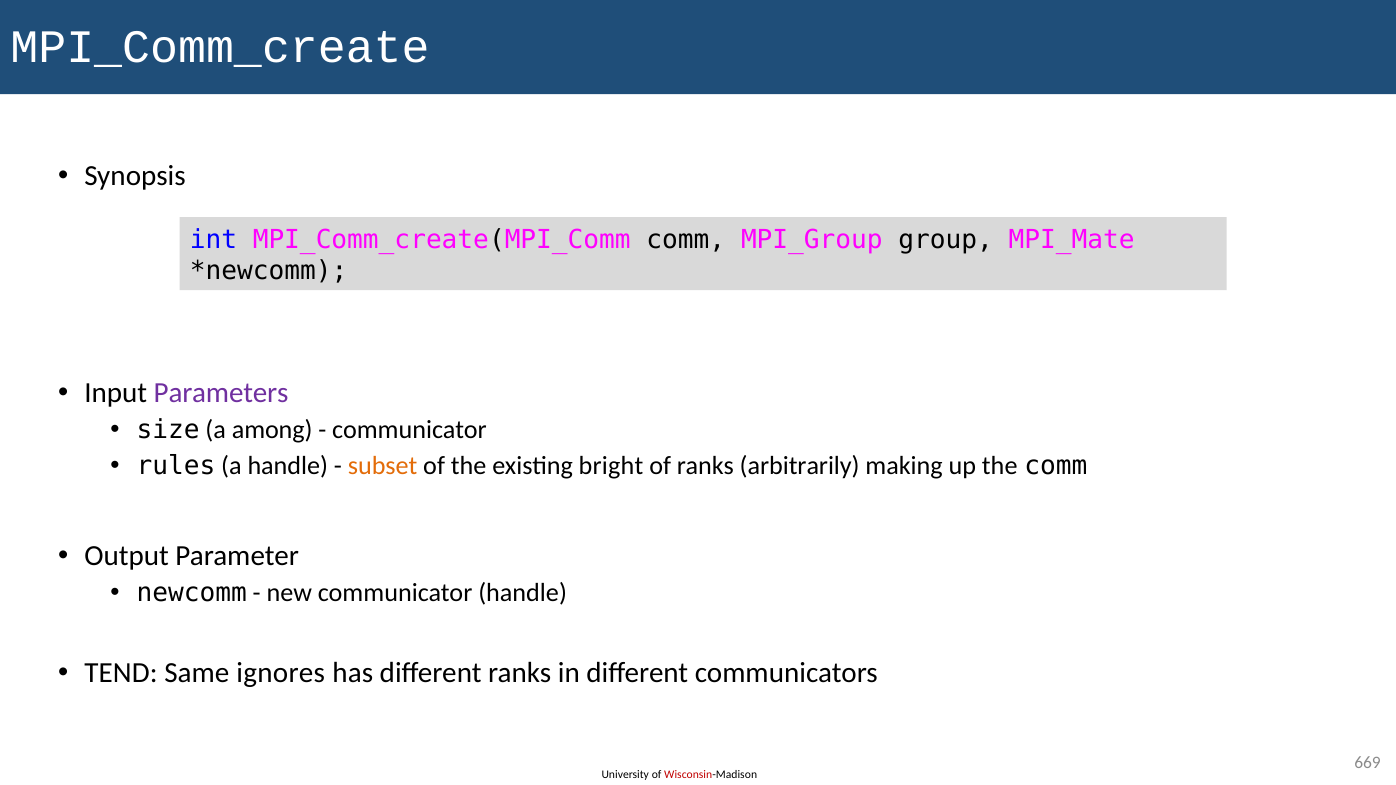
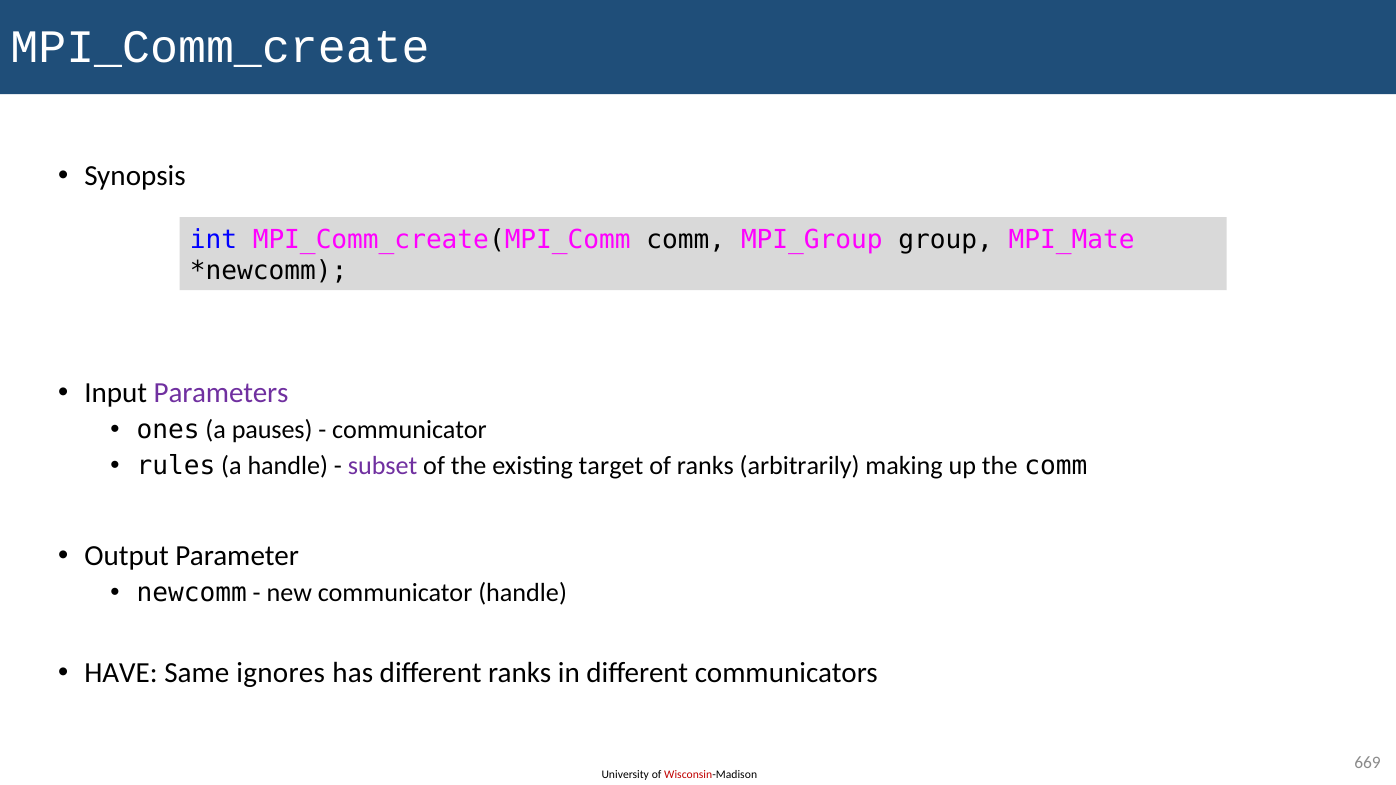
size: size -> ones (168, 430)
among: among -> pauses (272, 430)
subset colour: orange -> purple (383, 466)
bright: bright -> target (611, 466)
TEND: TEND -> HAVE (121, 673)
